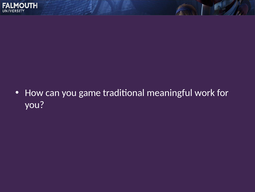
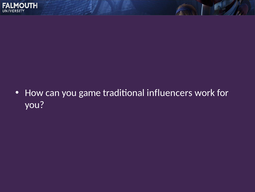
meaningful: meaningful -> influencers (170, 93)
